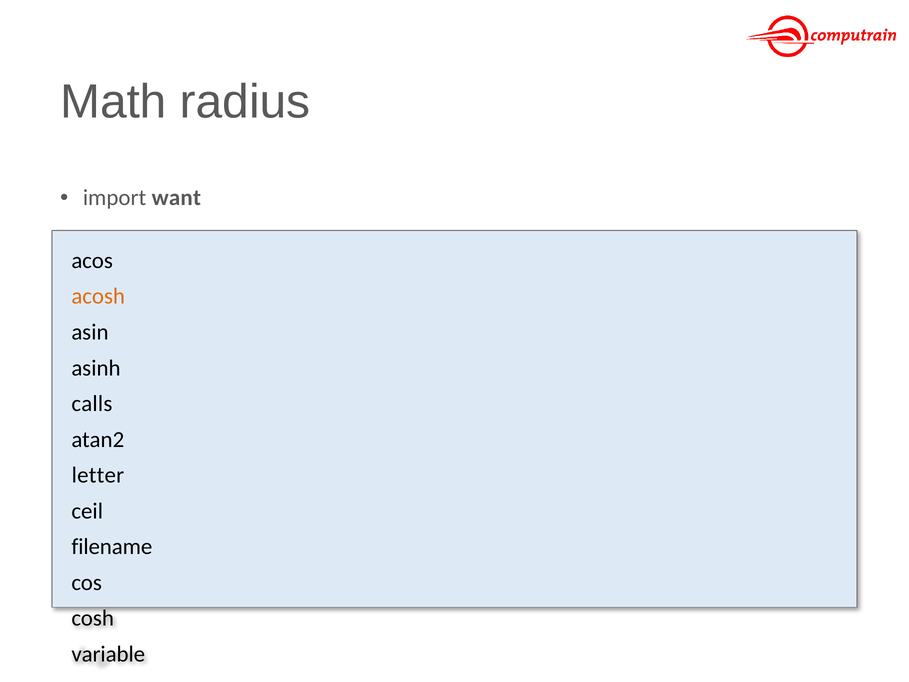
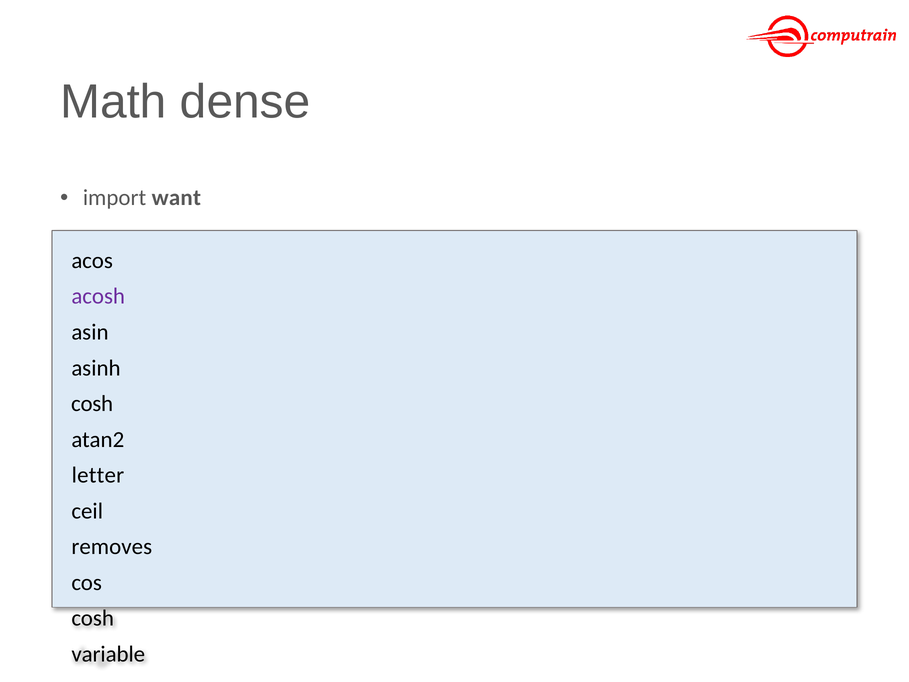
radius: radius -> dense (245, 102)
acosh colour: orange -> purple (98, 296)
calls: calls -> cosh (92, 404)
filename: filename -> removes (112, 546)
